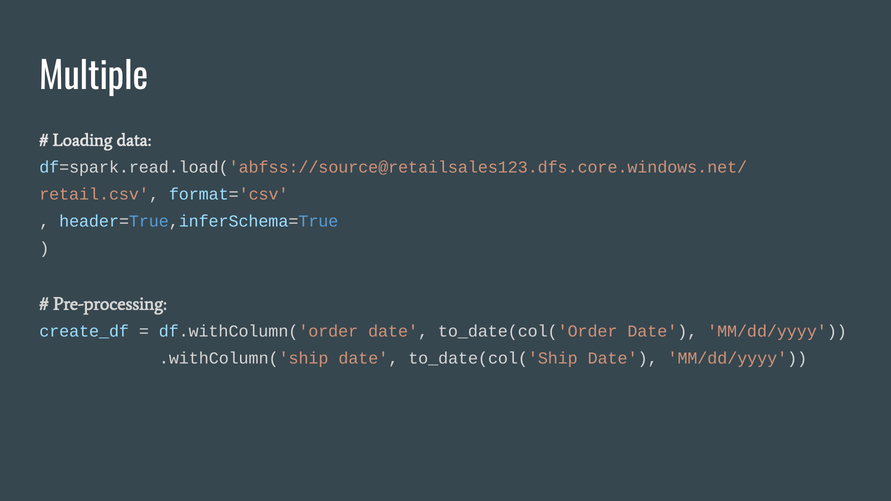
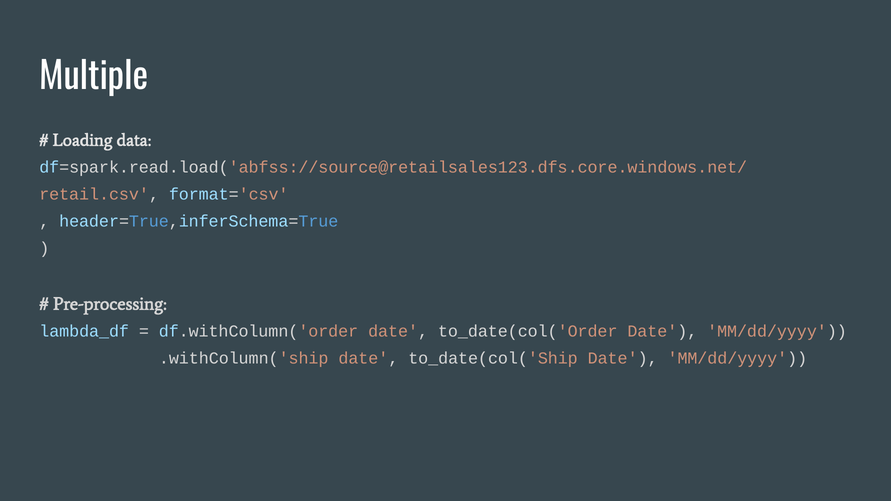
create_df: create_df -> lambda_df (84, 332)
